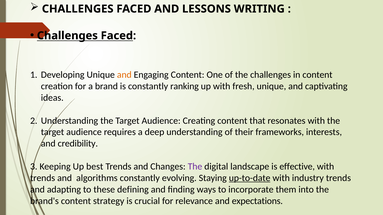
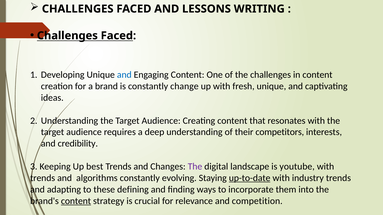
and colour: orange -> blue (124, 75)
ranking: ranking -> change (184, 86)
frameworks: frameworks -> competitors (280, 132)
effective: effective -> youtube (297, 167)
content underline: none -> present (76, 201)
expectations: expectations -> competition (257, 201)
